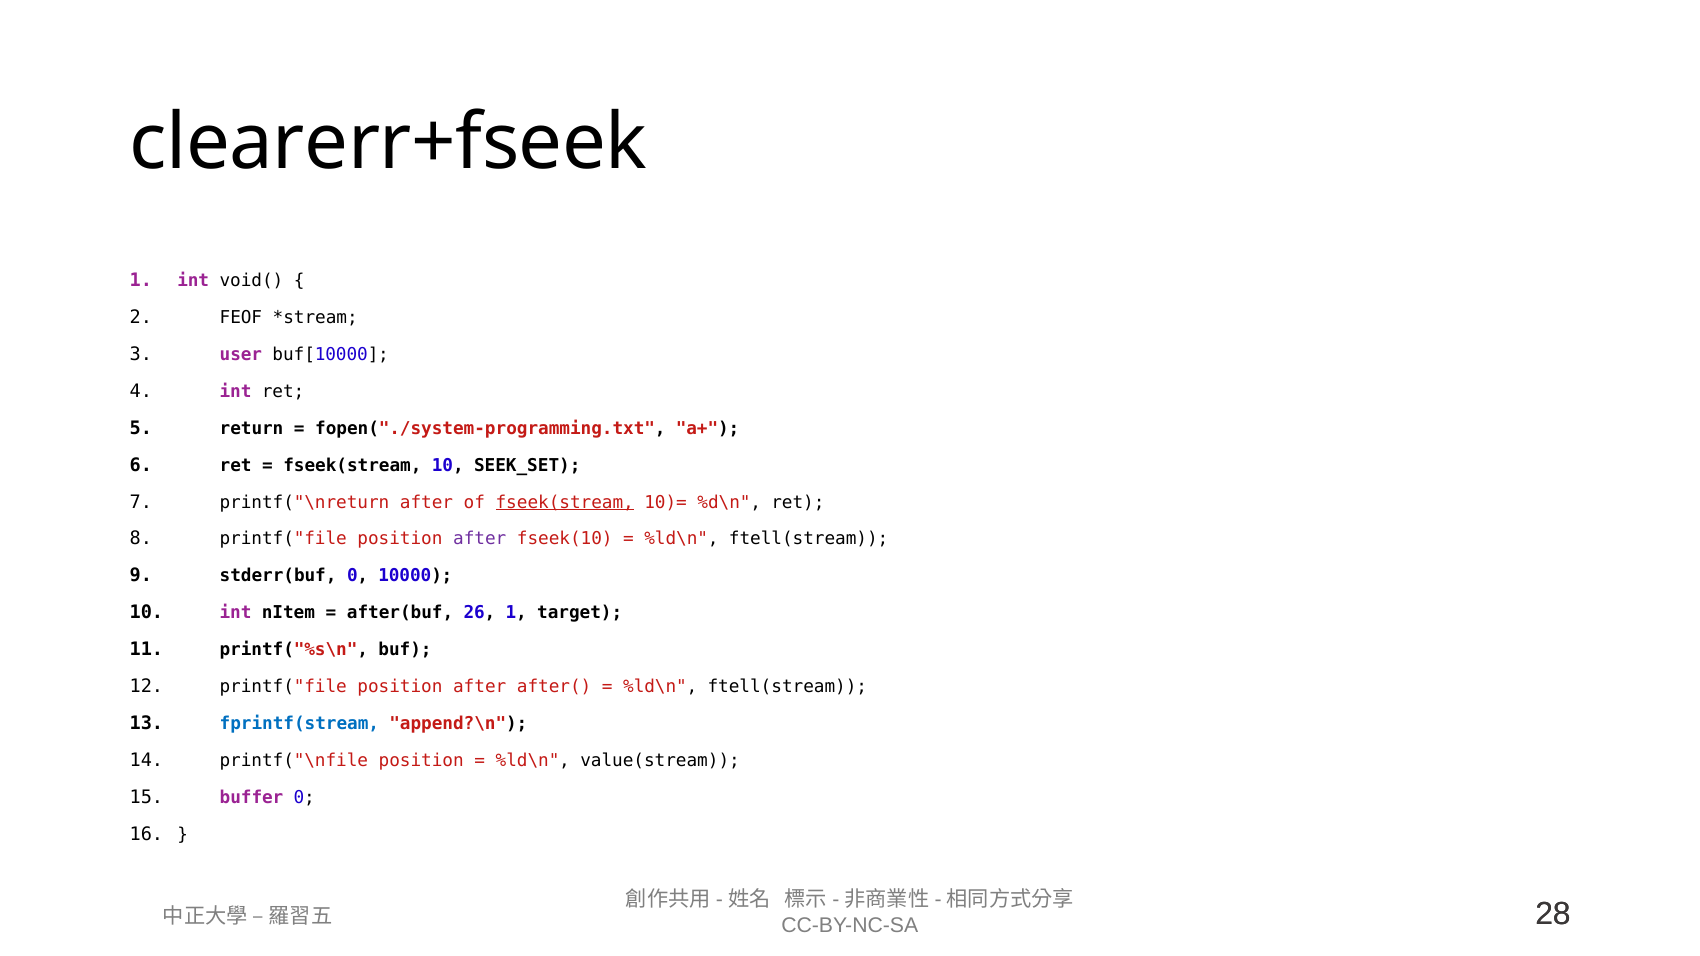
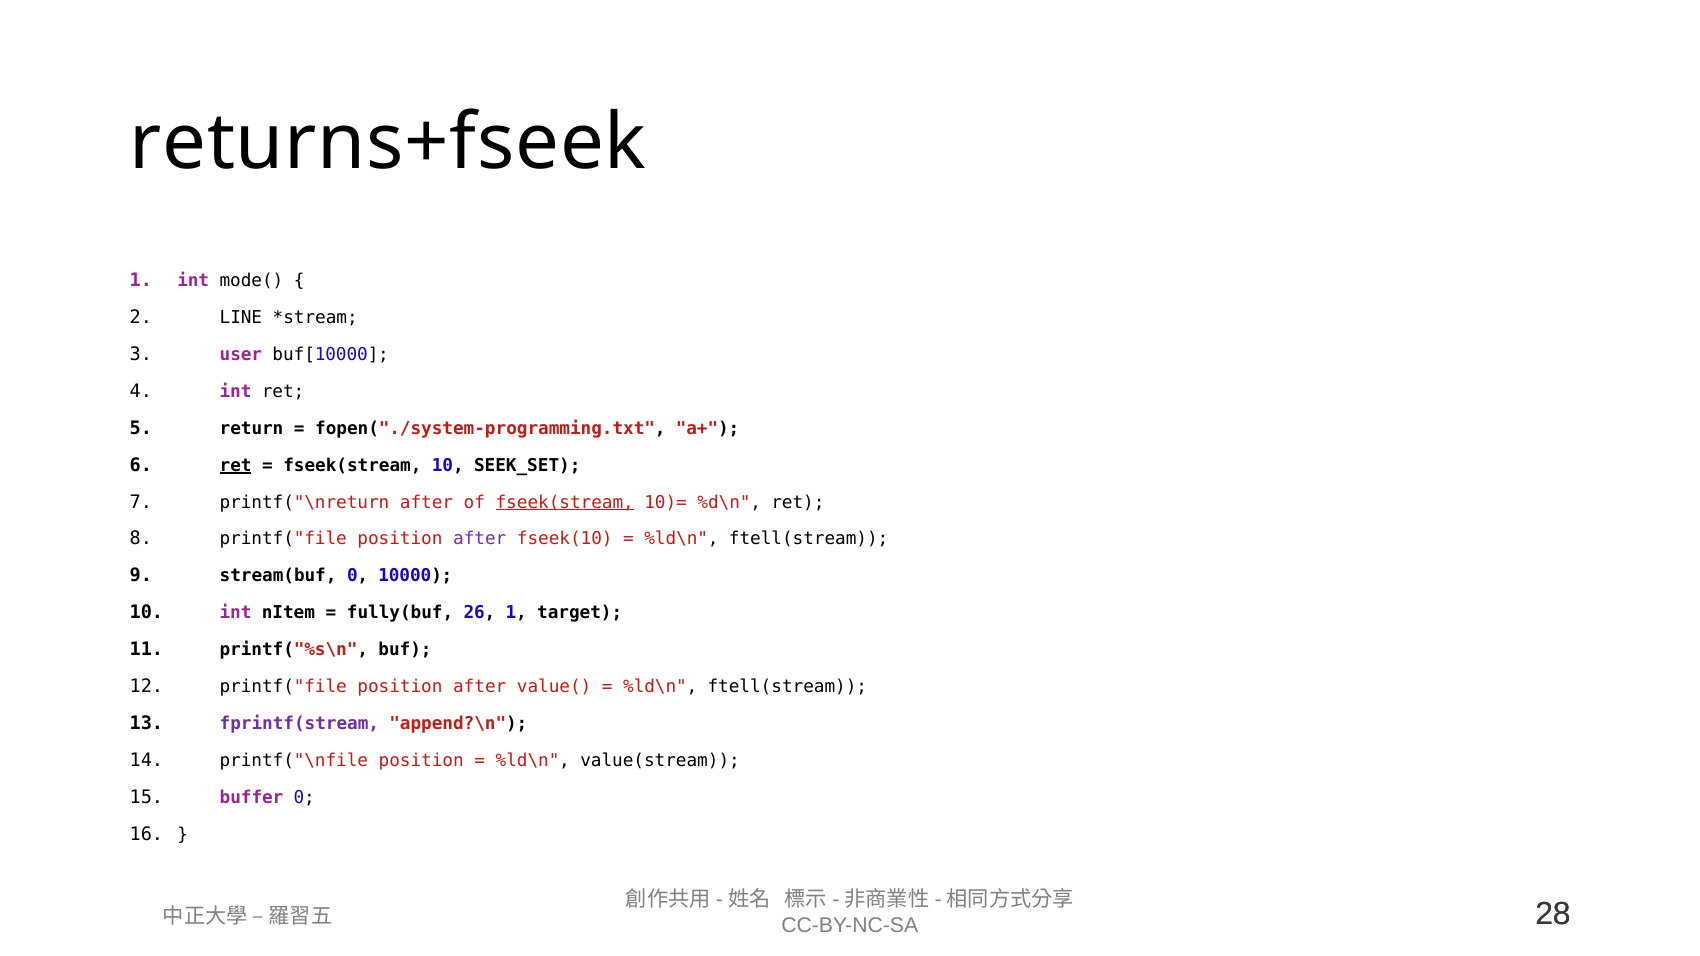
clearerr+fseek: clearerr+fseek -> returns+fseek (388, 143)
void(: void( -> mode( (251, 281)
FEOF: FEOF -> LINE (241, 318)
ret underline: none -> present (236, 465)
stderr(buf: stderr(buf -> stream(buf (278, 576)
after(buf: after(buf -> fully(buf (400, 613)
after(: after( -> value( (554, 687)
fprintf(stream colour: blue -> purple (299, 724)
